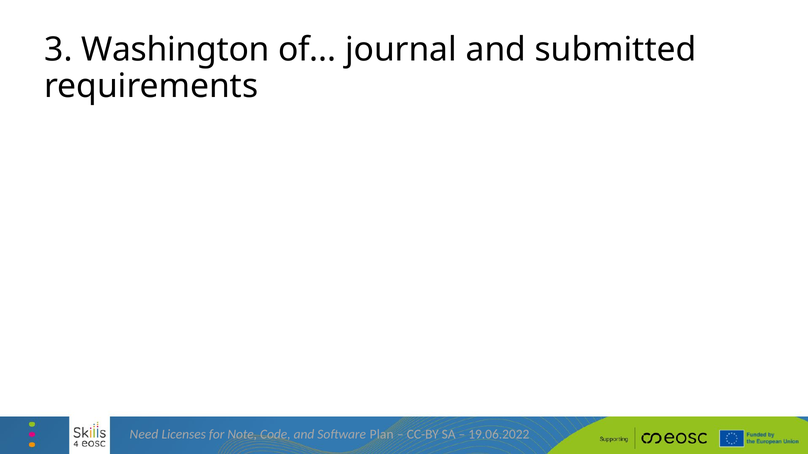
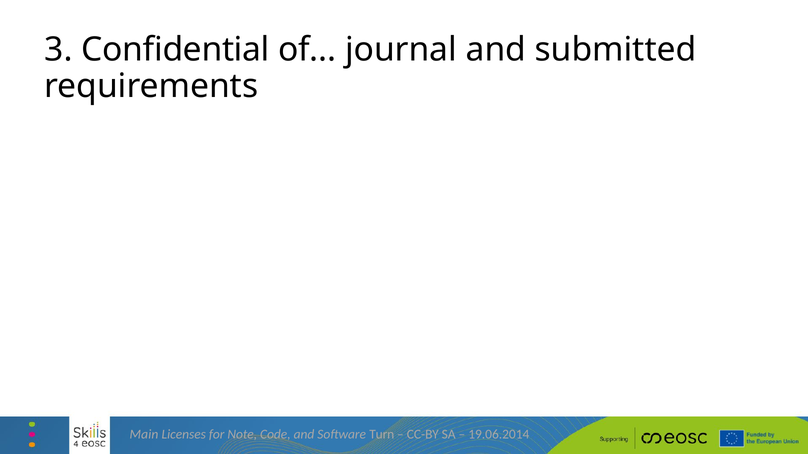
Washington: Washington -> Confidential (175, 50)
Need: Need -> Main (144, 435)
Plan: Plan -> Turn (382, 435)
19.06.2022: 19.06.2022 -> 19.06.2014 (499, 435)
